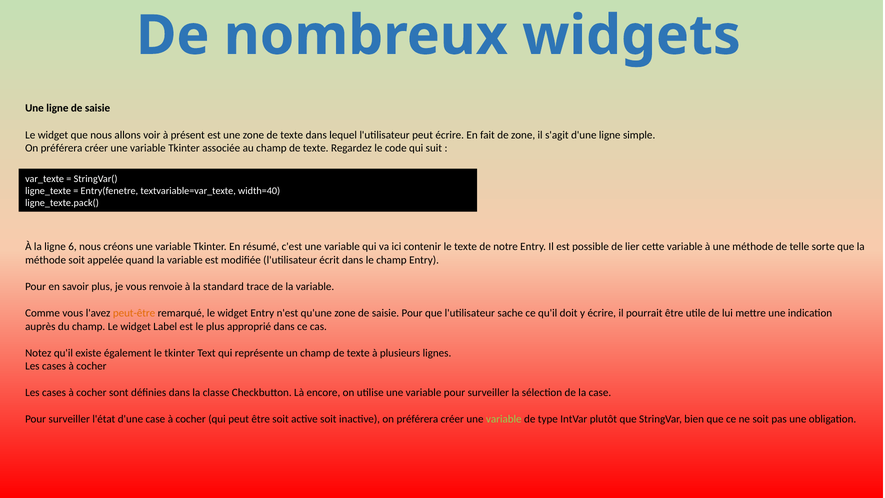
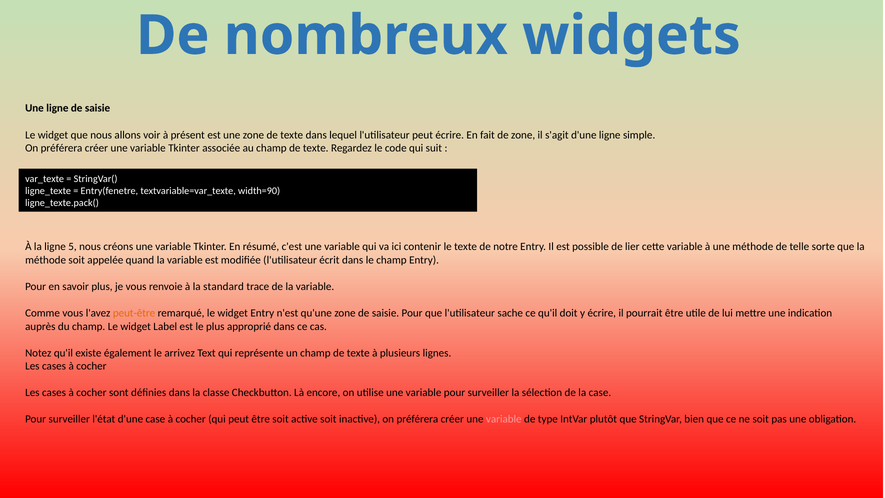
width=40: width=40 -> width=90 (259, 191)
6: 6 -> 5 (73, 247)
le tkinter: tkinter -> arrivez (180, 353)
variable colour: light green -> pink (504, 419)
